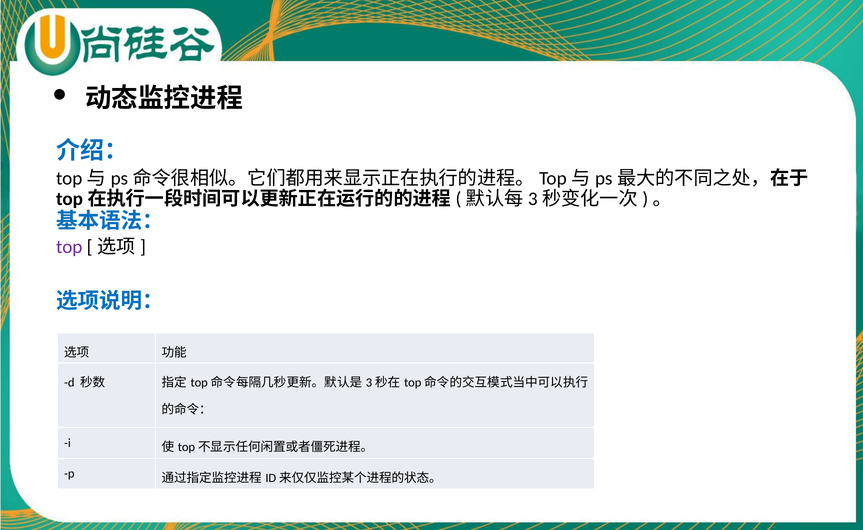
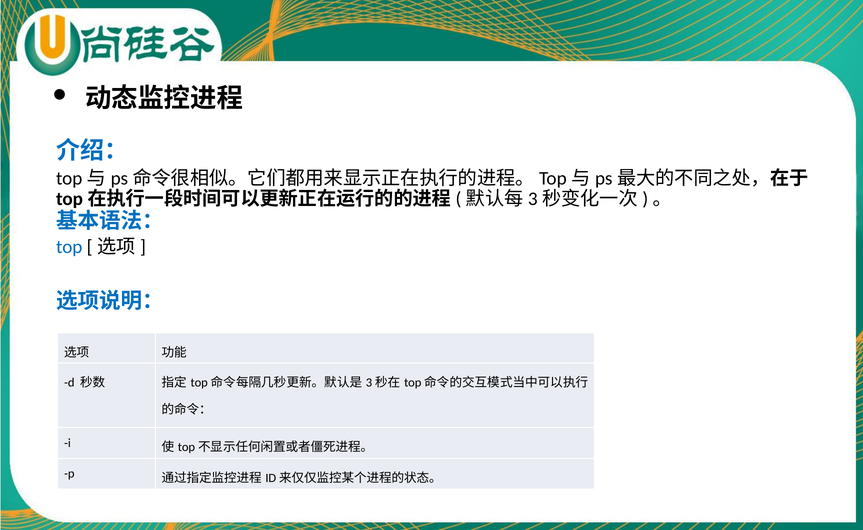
top colour: purple -> blue (69, 247)
